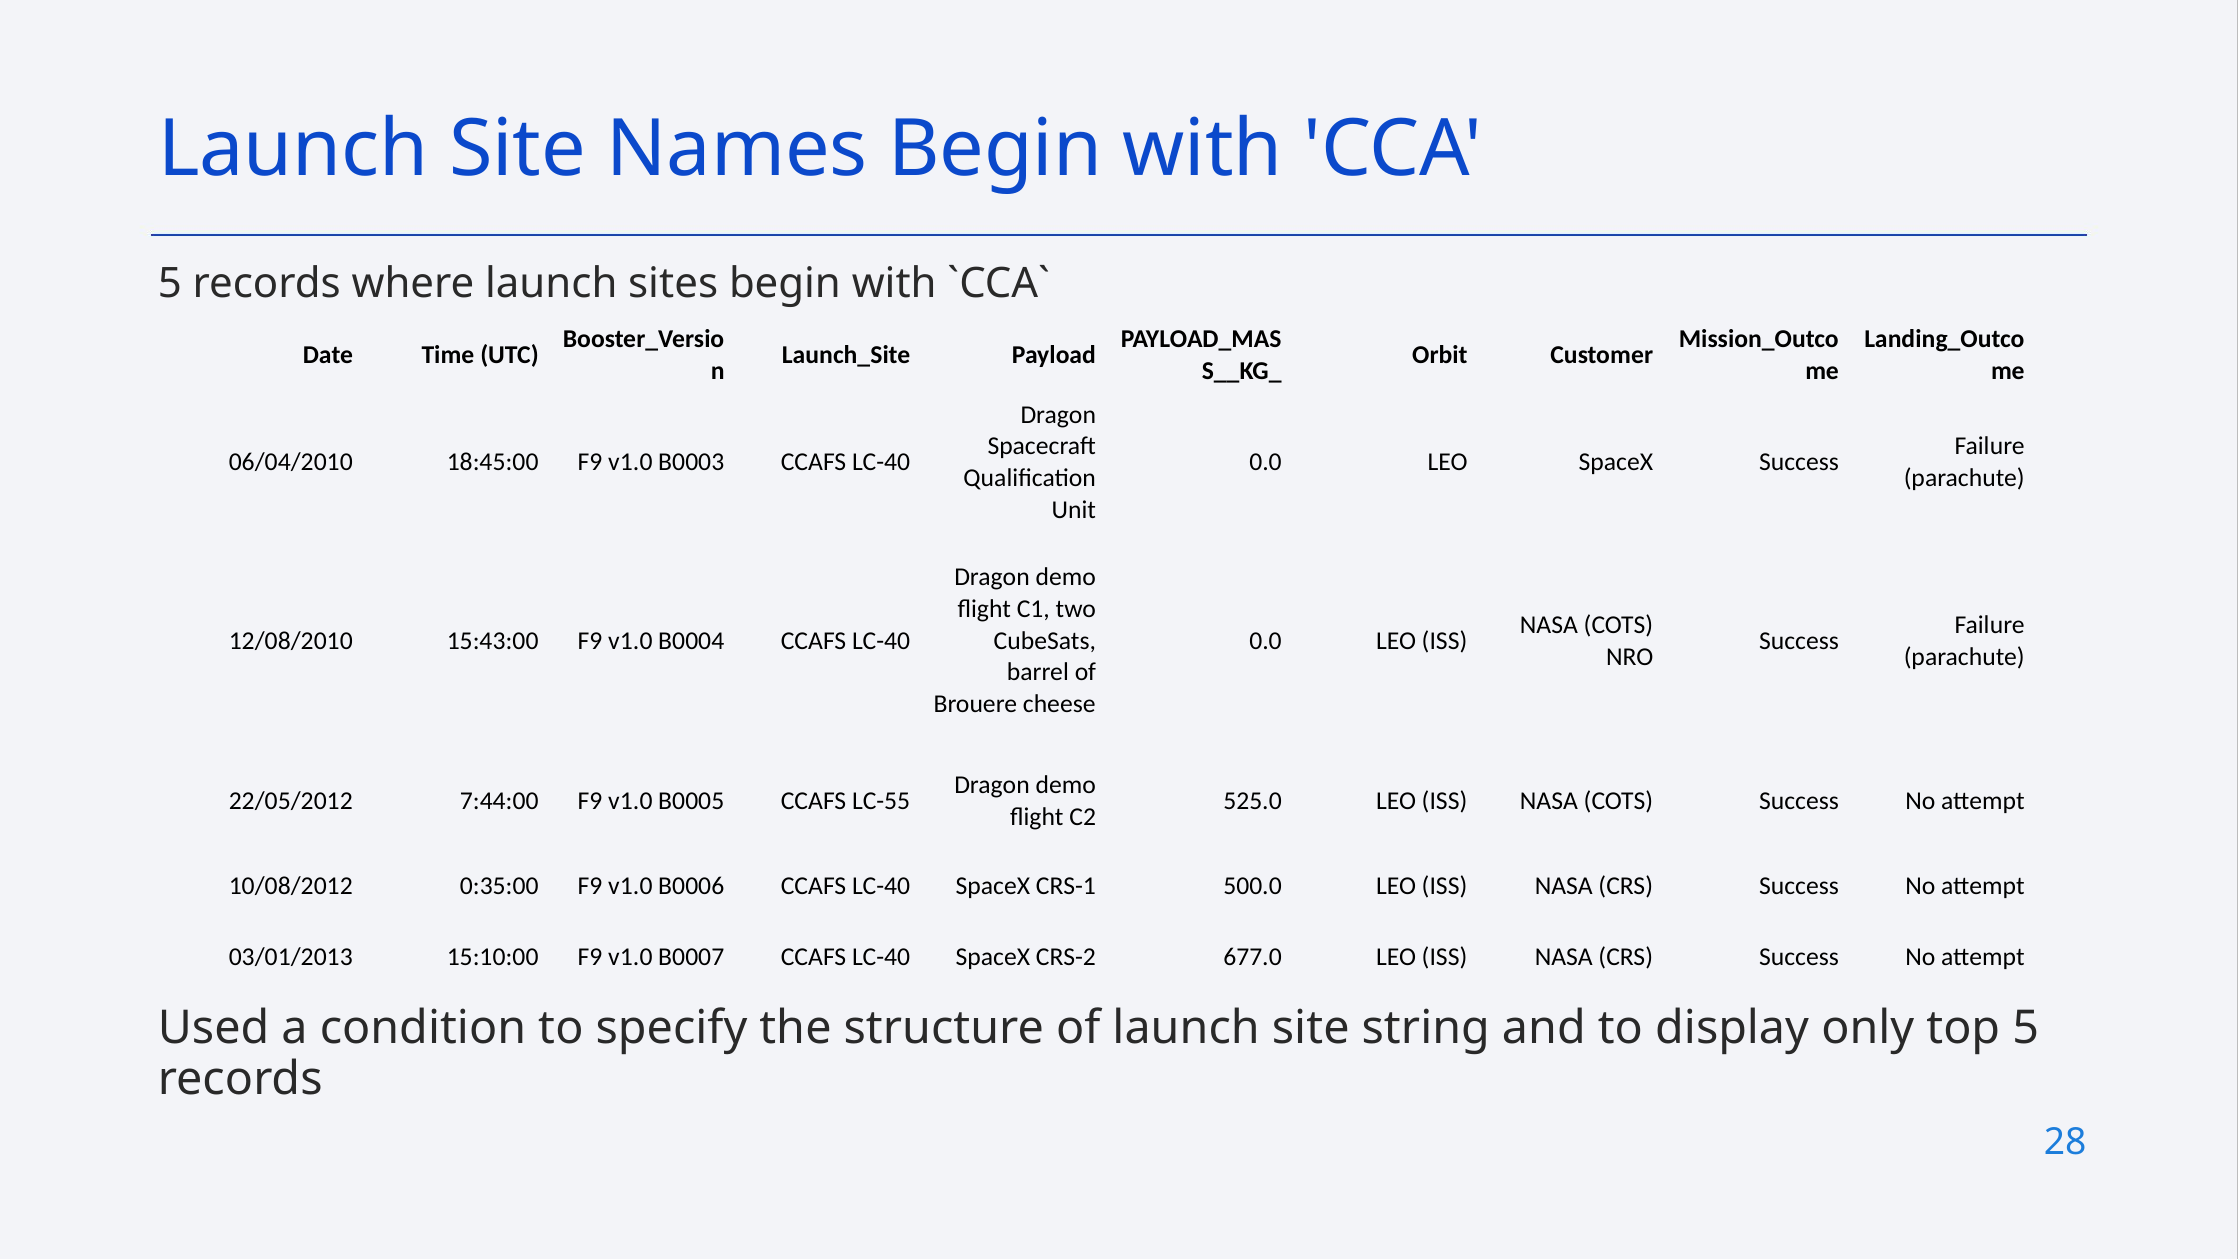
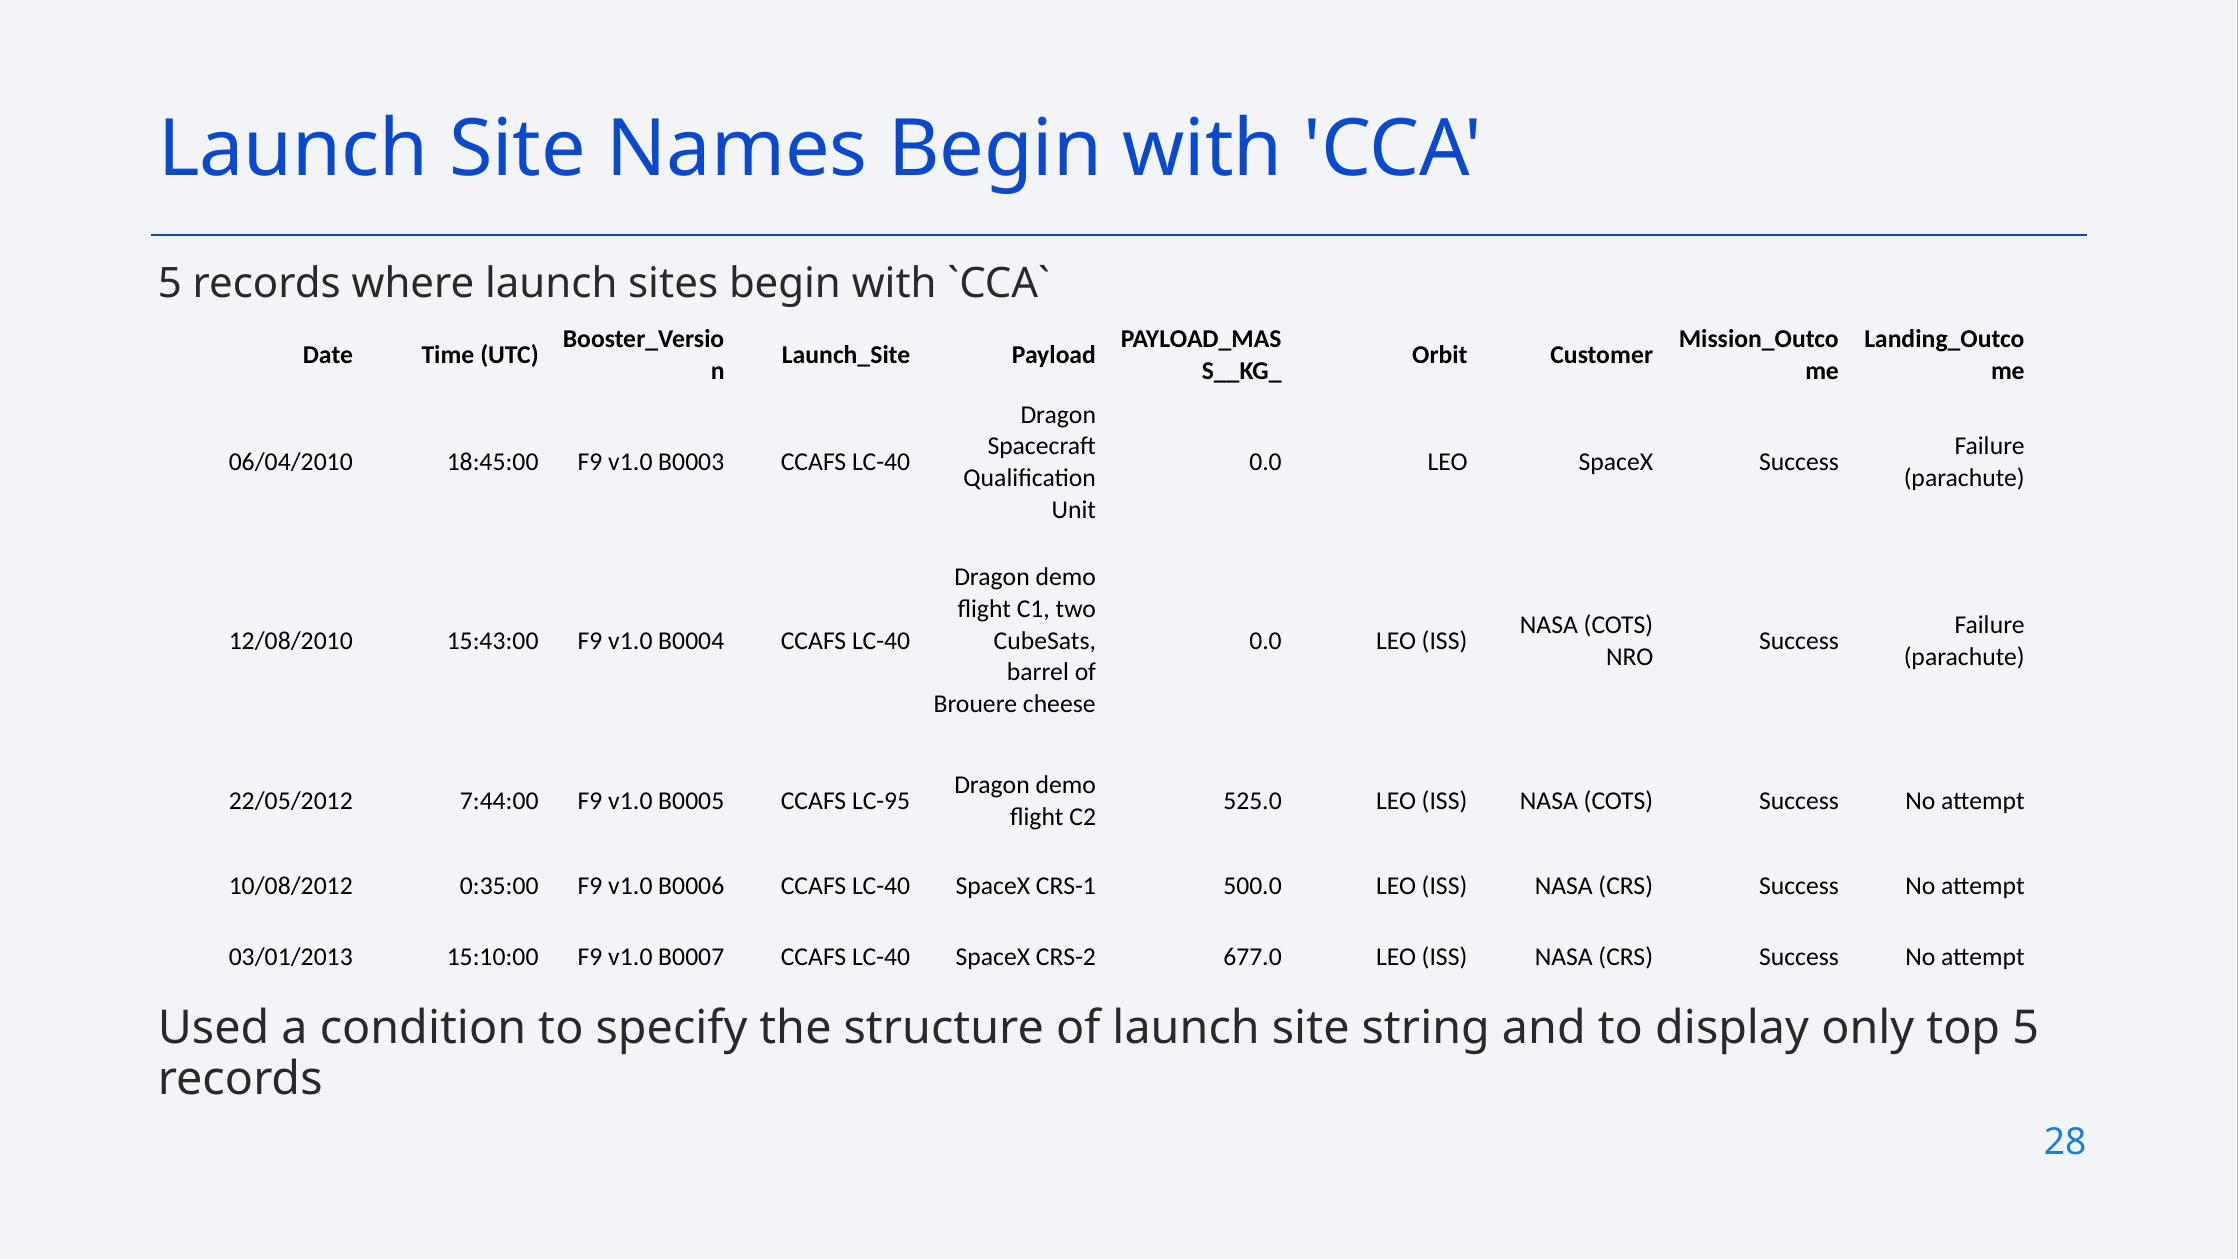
LC-55: LC-55 -> LC-95 (881, 801)
